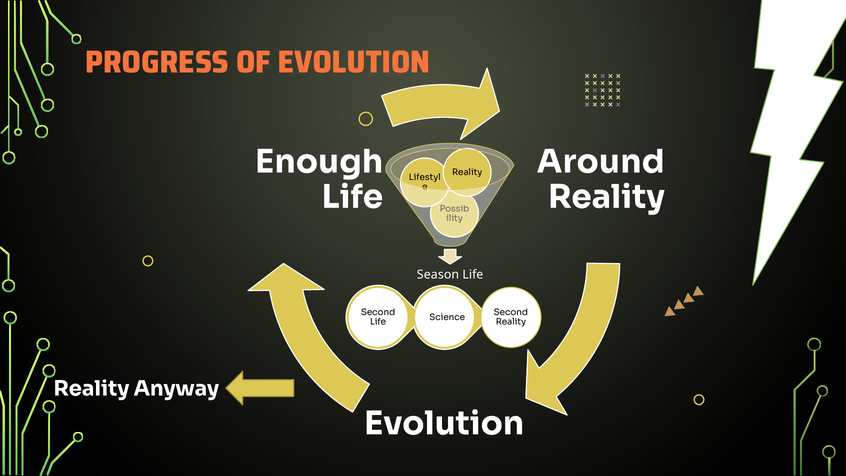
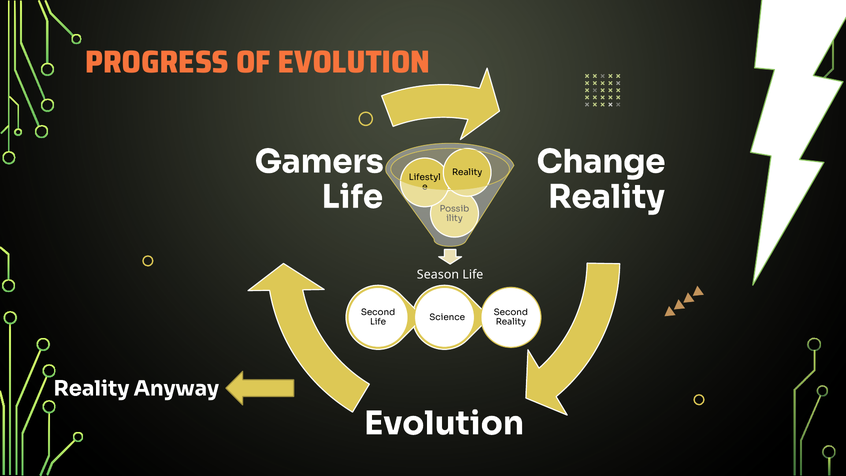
Enough: Enough -> Gamers (319, 162)
Around: Around -> Change (601, 162)
